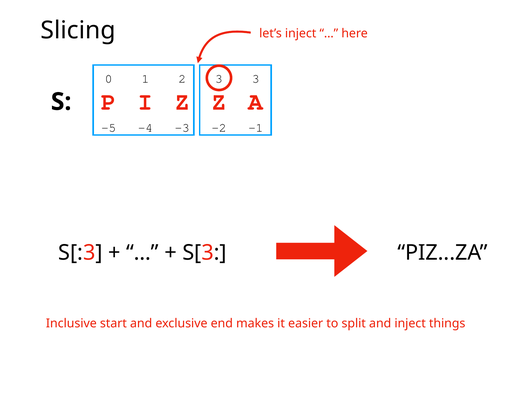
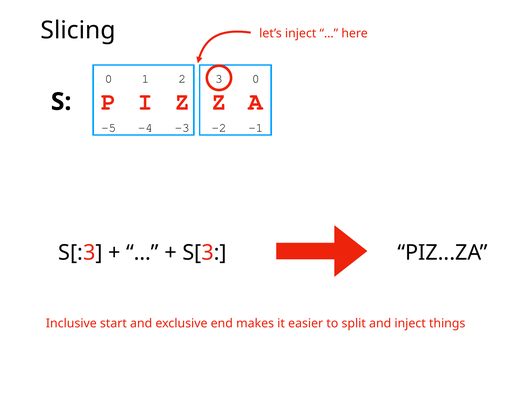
3 3: 3 -> 0 (256, 79)
